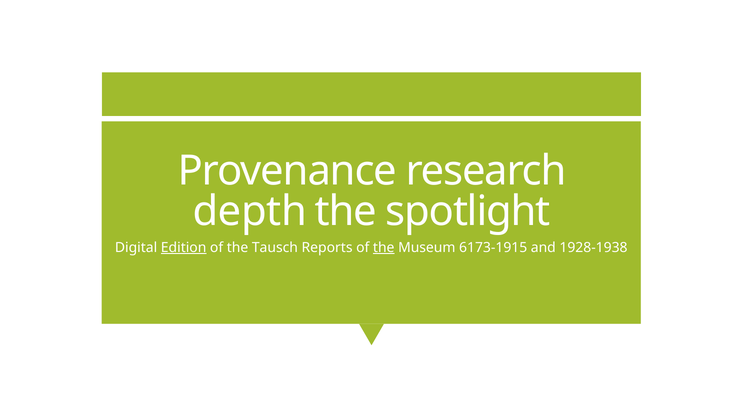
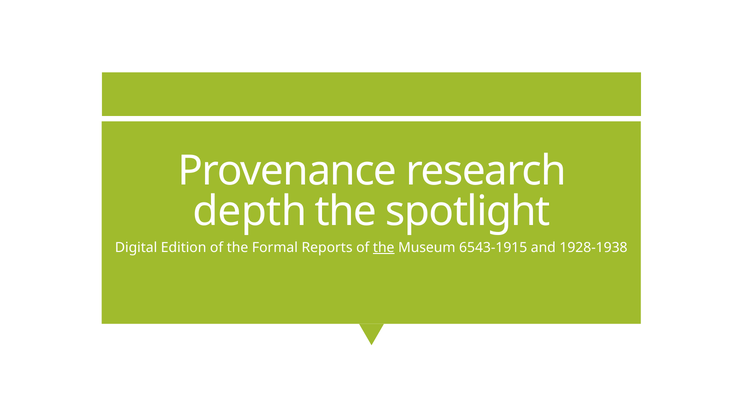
Edition underline: present -> none (184, 247)
Tausch: Tausch -> Formal (275, 247)
6173-1915: 6173-1915 -> 6543-1915 (493, 247)
